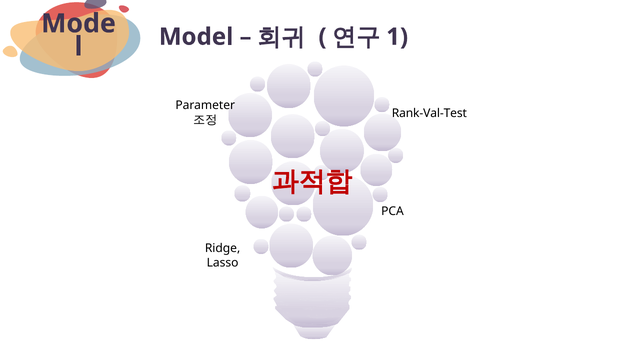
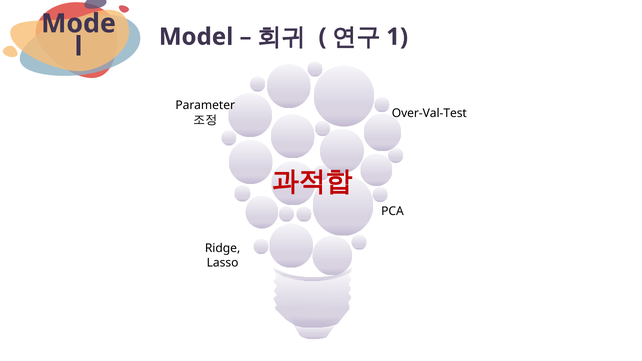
Rank-Val-Test: Rank-Val-Test -> Over-Val-Test (429, 113)
